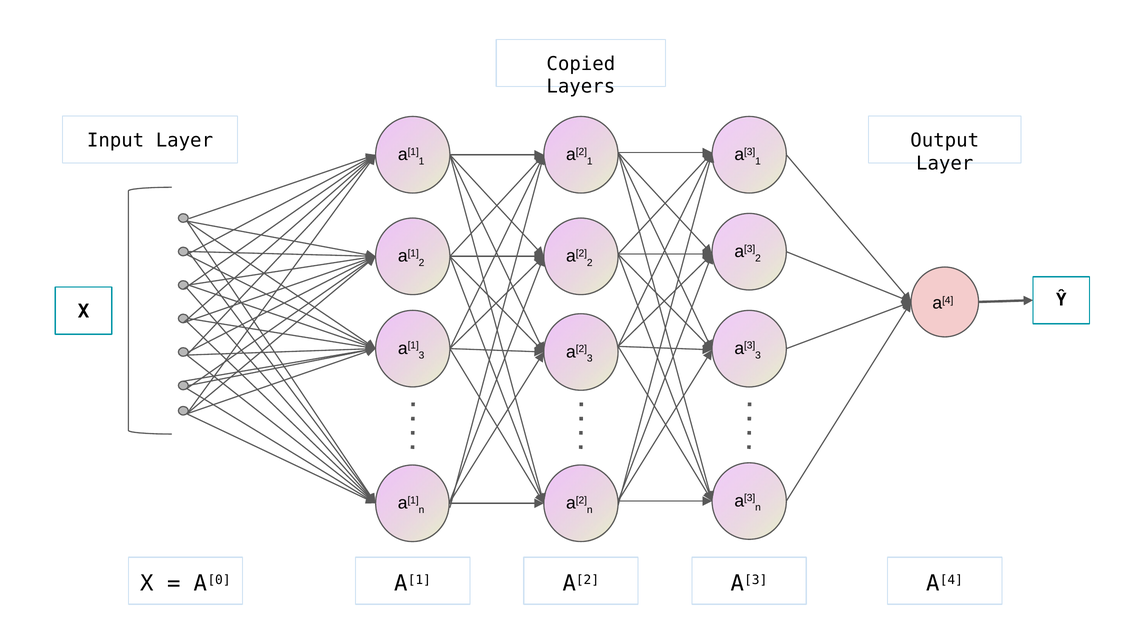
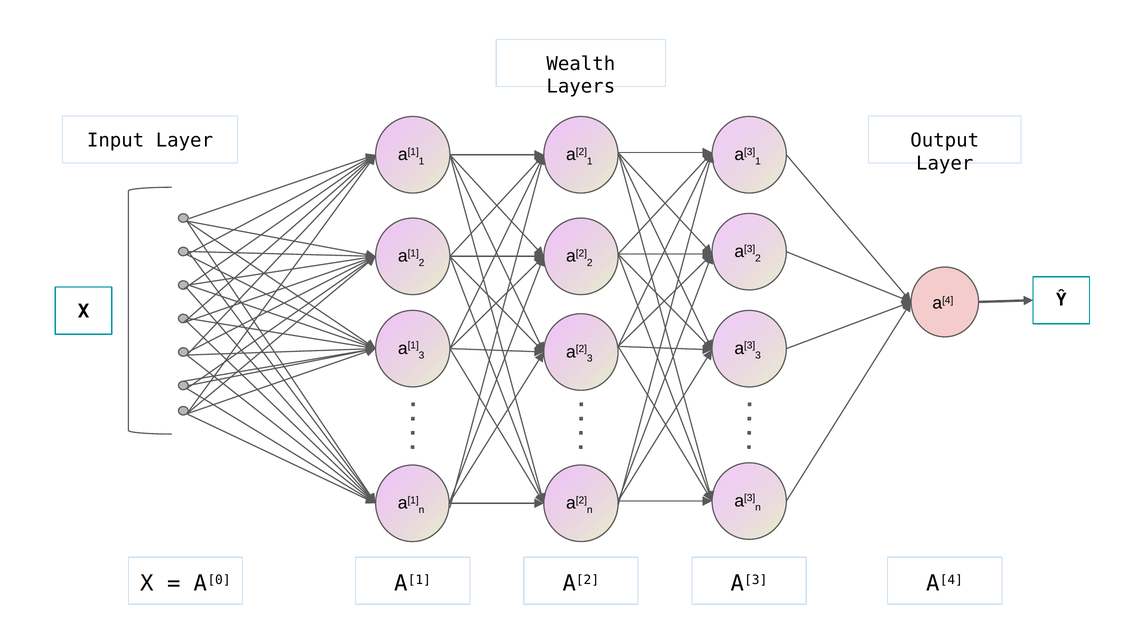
Copied: Copied -> Wealth (581, 64)
